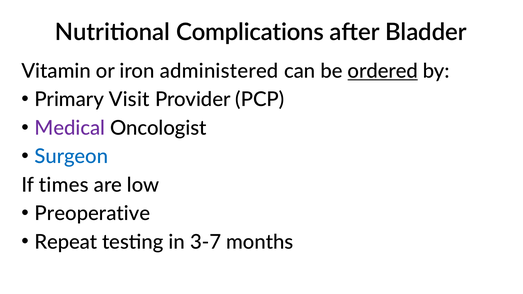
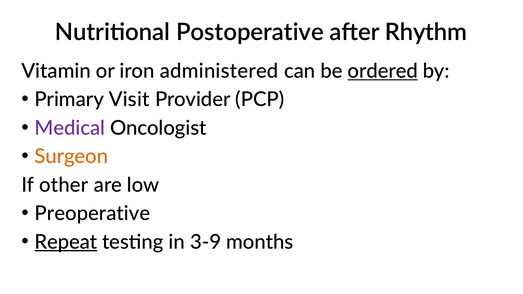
Complications: Complications -> Postoperative (250, 32)
Bladder: Bladder -> Rhythm (426, 32)
Surgeon colour: blue -> orange (71, 157)
times: times -> other (64, 185)
Repeat underline: none -> present (66, 242)
3-7: 3-7 -> 3-9 (206, 242)
